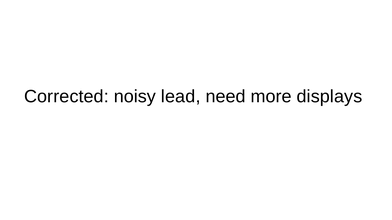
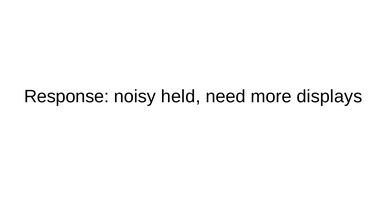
Corrected: Corrected -> Response (67, 97)
lead: lead -> held (181, 97)
